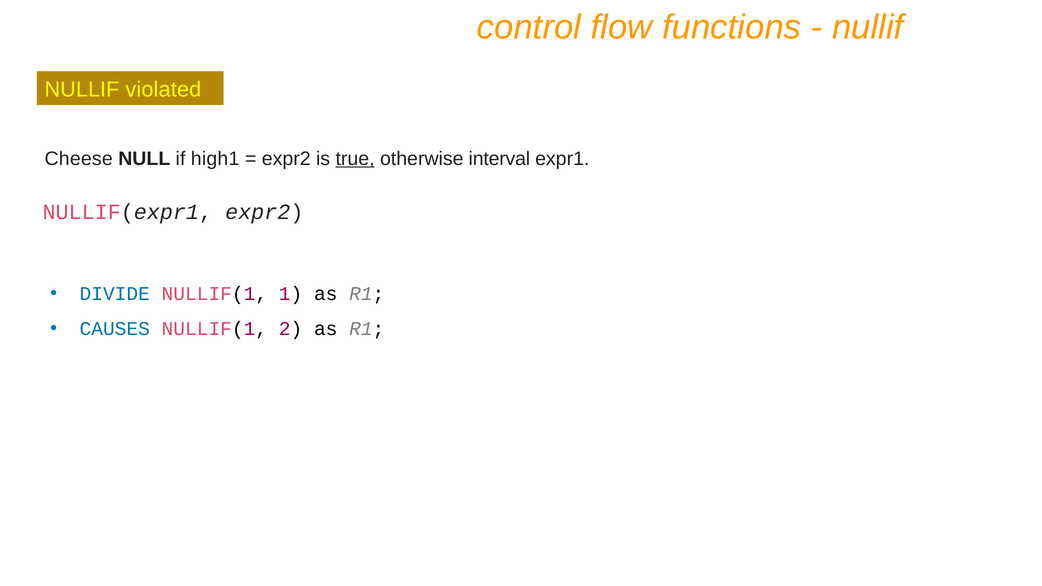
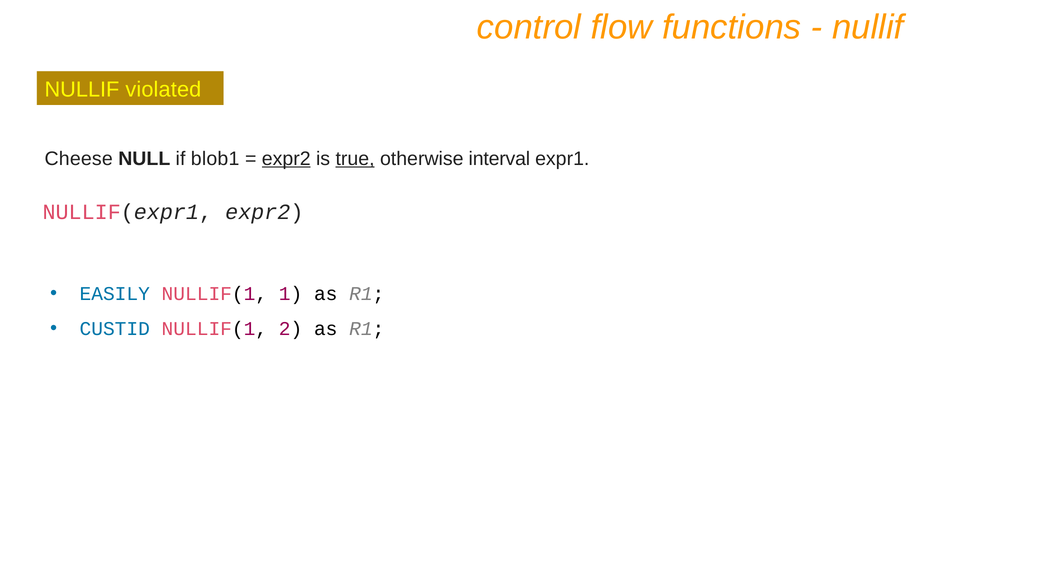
high1: high1 -> blob1 (215, 159)
expr2 underline: none -> present (286, 159)
DIVIDE: DIVIDE -> EASILY (115, 294)
CAUSES: CAUSES -> CUSTID (115, 329)
